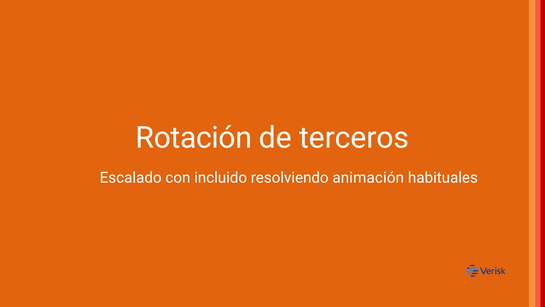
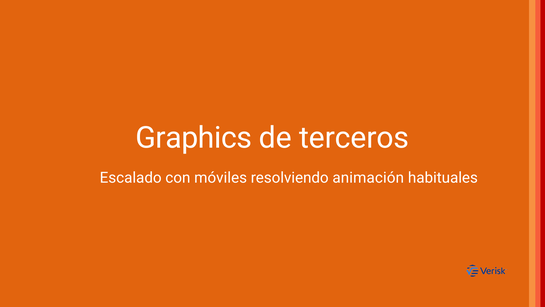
Rotación: Rotación -> Graphics (194, 138)
incluido: incluido -> móviles (221, 178)
